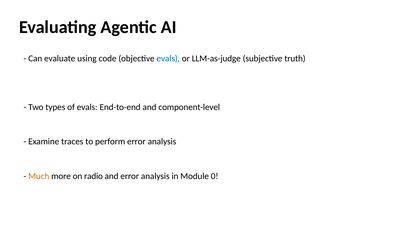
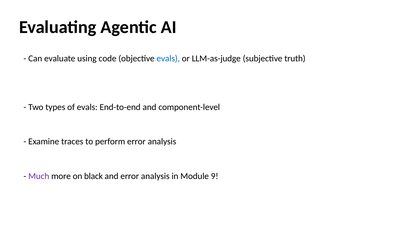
Much colour: orange -> purple (39, 176)
radio: radio -> black (93, 176)
0: 0 -> 9 (215, 176)
